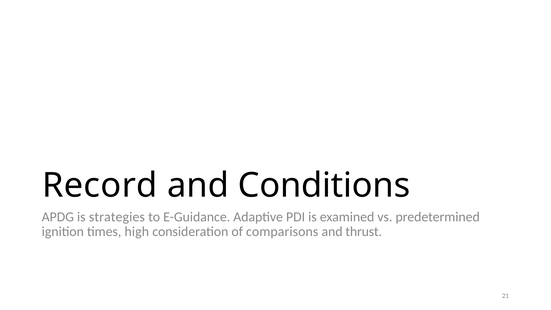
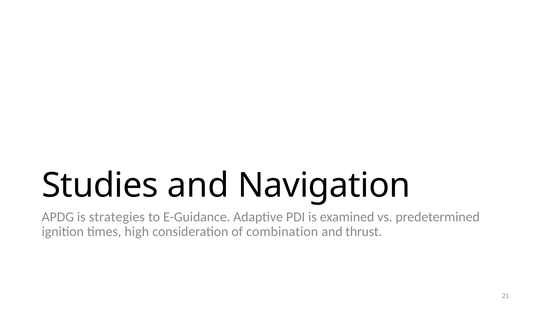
Record: Record -> Studies (100, 185)
Conditions: Conditions -> Navigation (324, 185)
comparisons: comparisons -> combination (282, 232)
